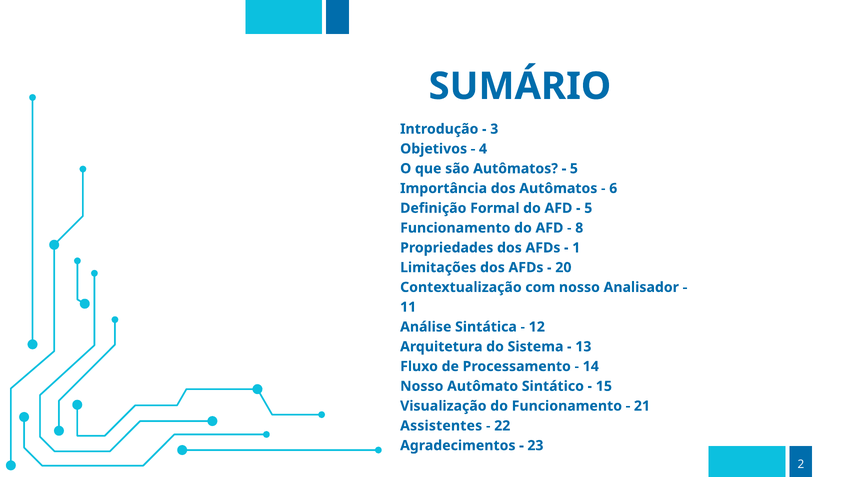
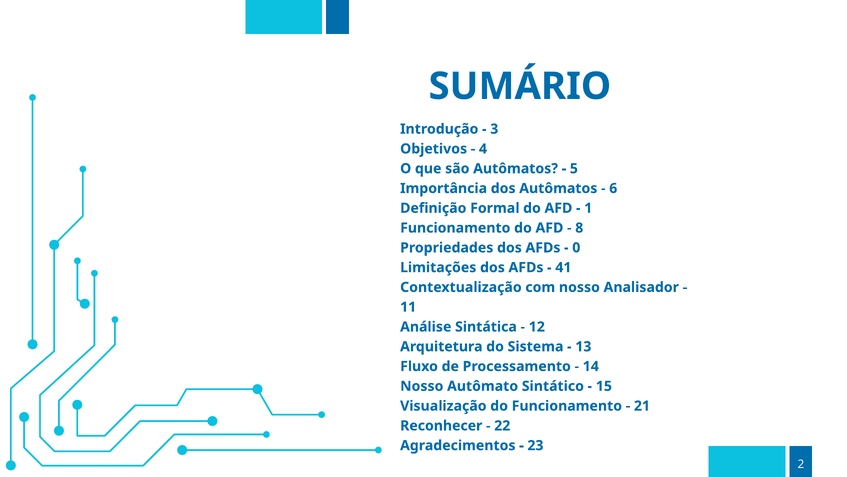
5: 5 -> 1 (588, 208)
1: 1 -> 0 (576, 247)
20: 20 -> 41 (563, 267)
Assistentes: Assistentes -> Reconhecer (441, 425)
